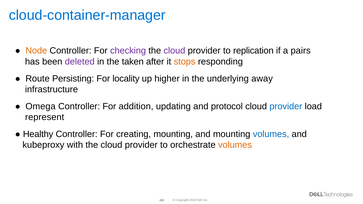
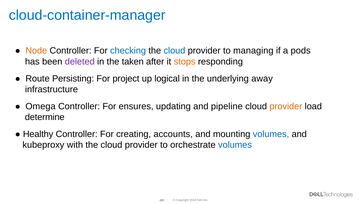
checking colour: purple -> blue (128, 51)
cloud colour: purple -> blue (174, 51)
replication: replication -> managing (253, 51)
pairs: pairs -> pods (301, 51)
locality: locality -> project (126, 79)
higher: higher -> logical (167, 79)
addition: addition -> ensures (136, 106)
protocol: protocol -> pipeline (227, 106)
provider colour: blue -> orange (286, 106)
represent: represent -> determine (45, 117)
creating mounting: mounting -> accounts (173, 134)
volumes colour: orange -> blue (235, 145)
